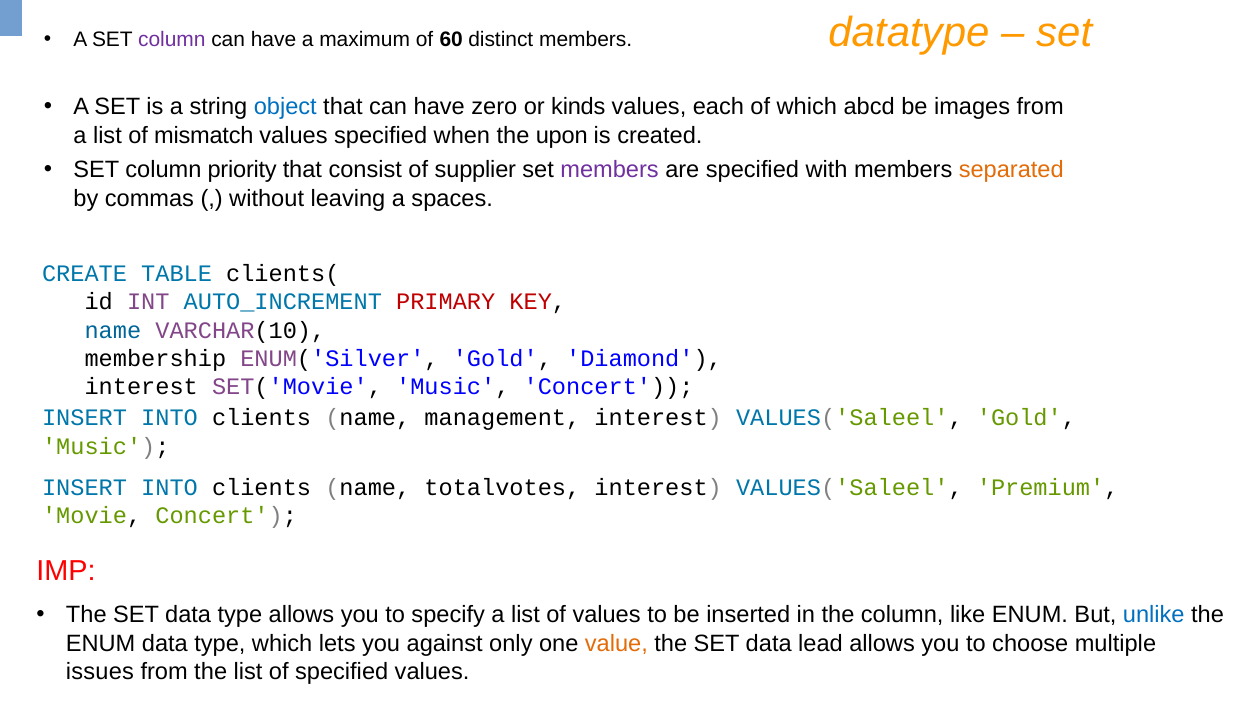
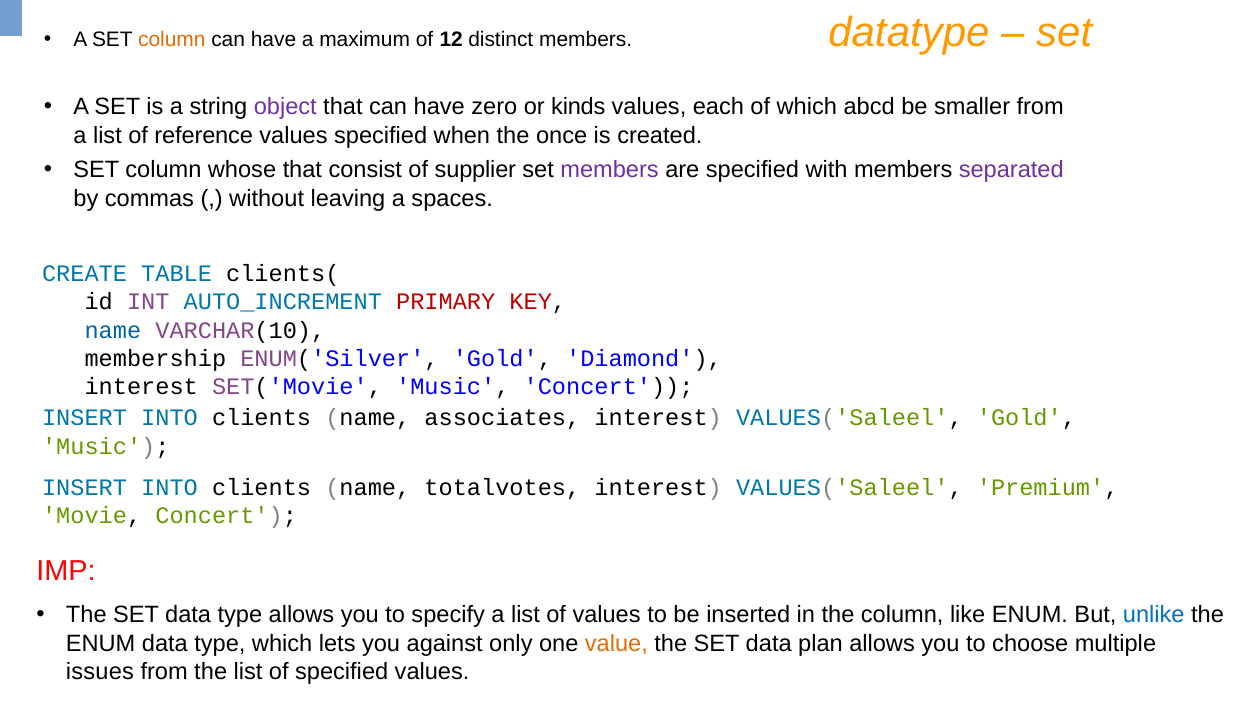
column colour: purple -> orange (172, 40)
60: 60 -> 12 (451, 40)
object colour: blue -> purple (285, 107)
images: images -> smaller (972, 107)
mismatch: mismatch -> reference (204, 135)
upon: upon -> once (562, 135)
priority: priority -> whose (242, 170)
separated colour: orange -> purple (1011, 170)
management: management -> associates (502, 418)
lead: lead -> plan (821, 643)
